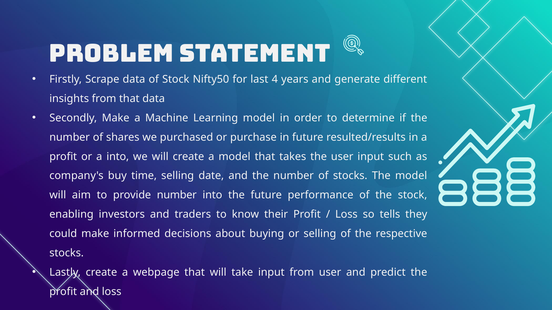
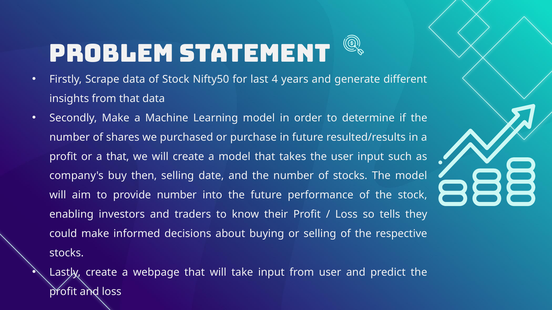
a into: into -> that (118, 157)
time: time -> then (144, 176)
